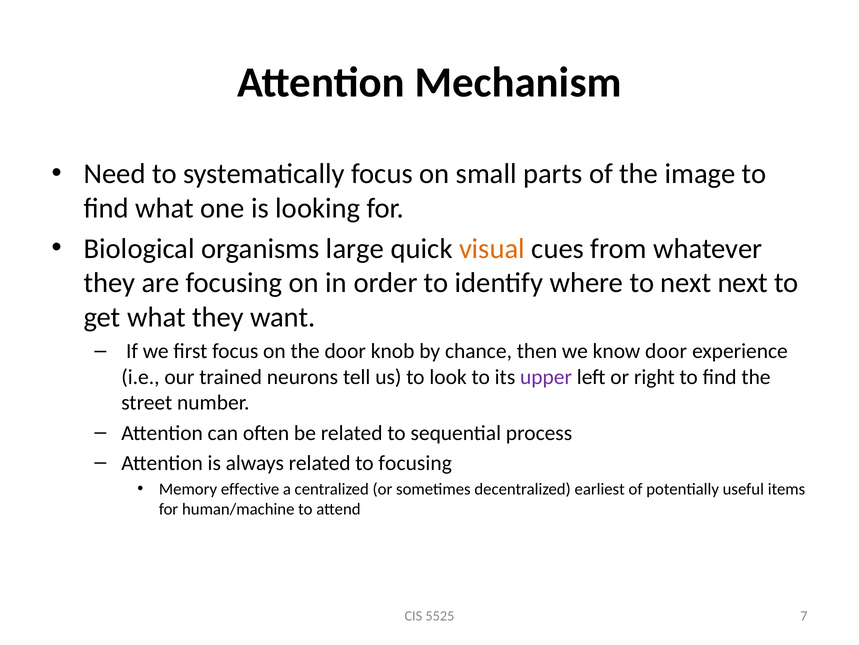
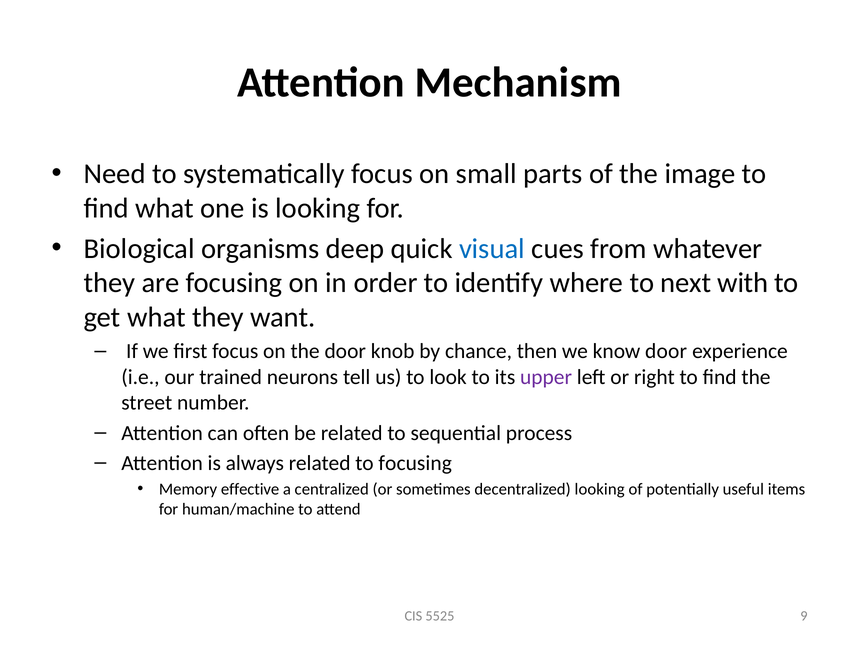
large: large -> deep (355, 248)
visual colour: orange -> blue (492, 248)
next next: next -> with (743, 283)
decentralized earliest: earliest -> looking (600, 488)
7: 7 -> 9 (804, 615)
